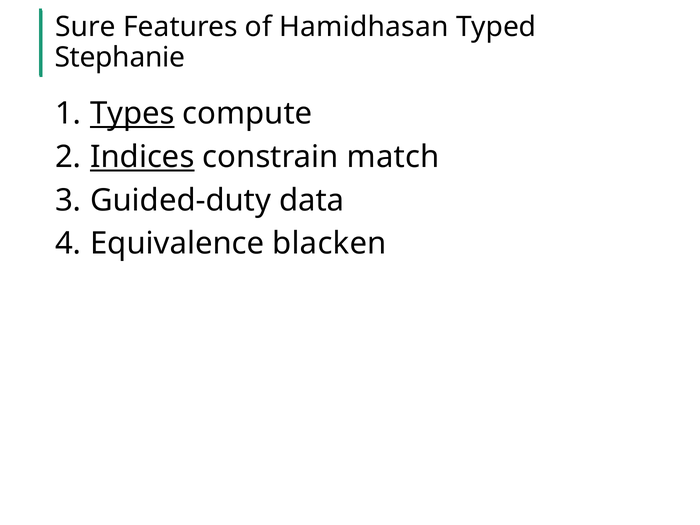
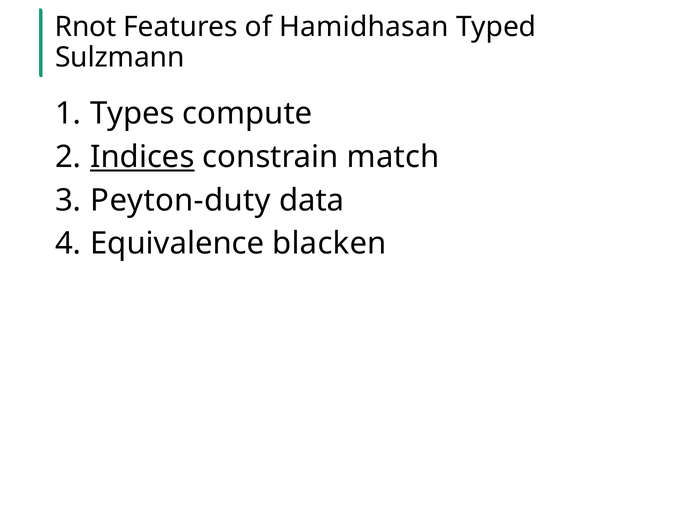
Sure: Sure -> Rnot (86, 27)
Stephanie: Stephanie -> Sulzmann (120, 58)
Types underline: present -> none (132, 114)
Guided-duty: Guided-duty -> Peyton-duty (180, 200)
